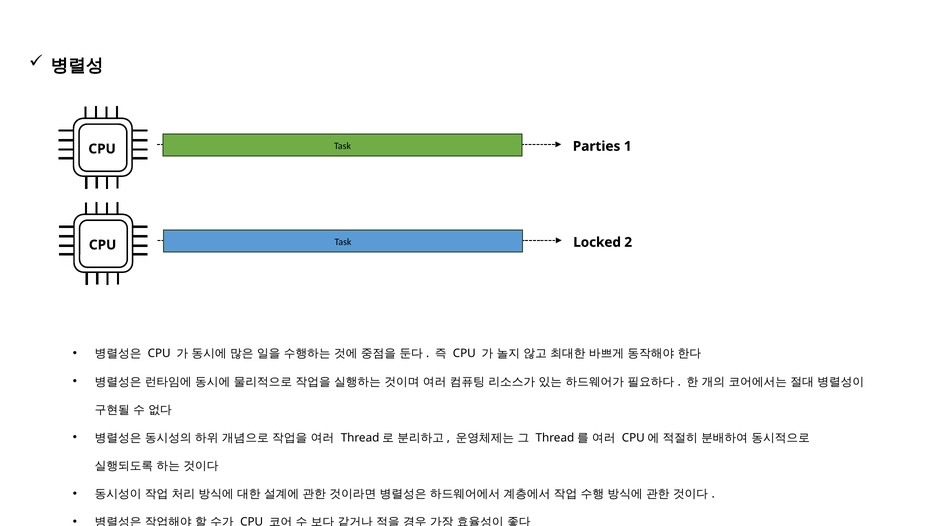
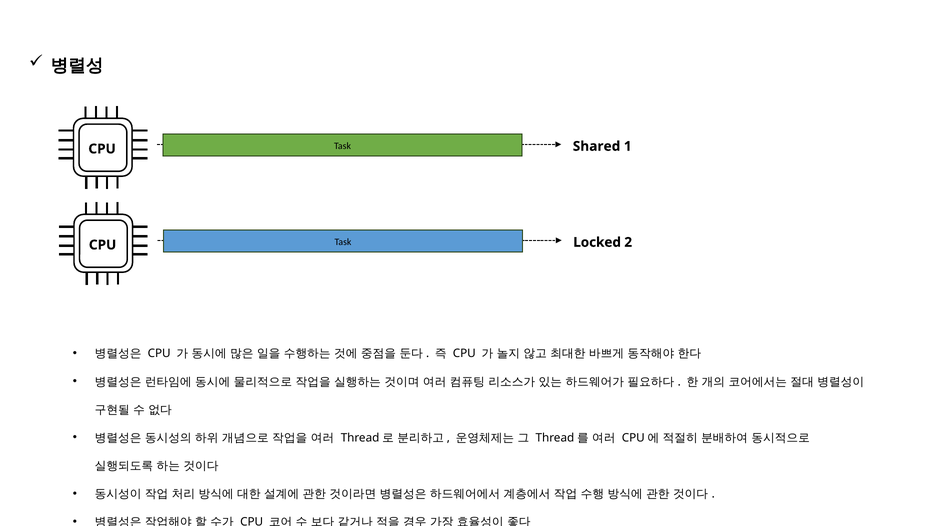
Parties: Parties -> Shared (597, 146)
